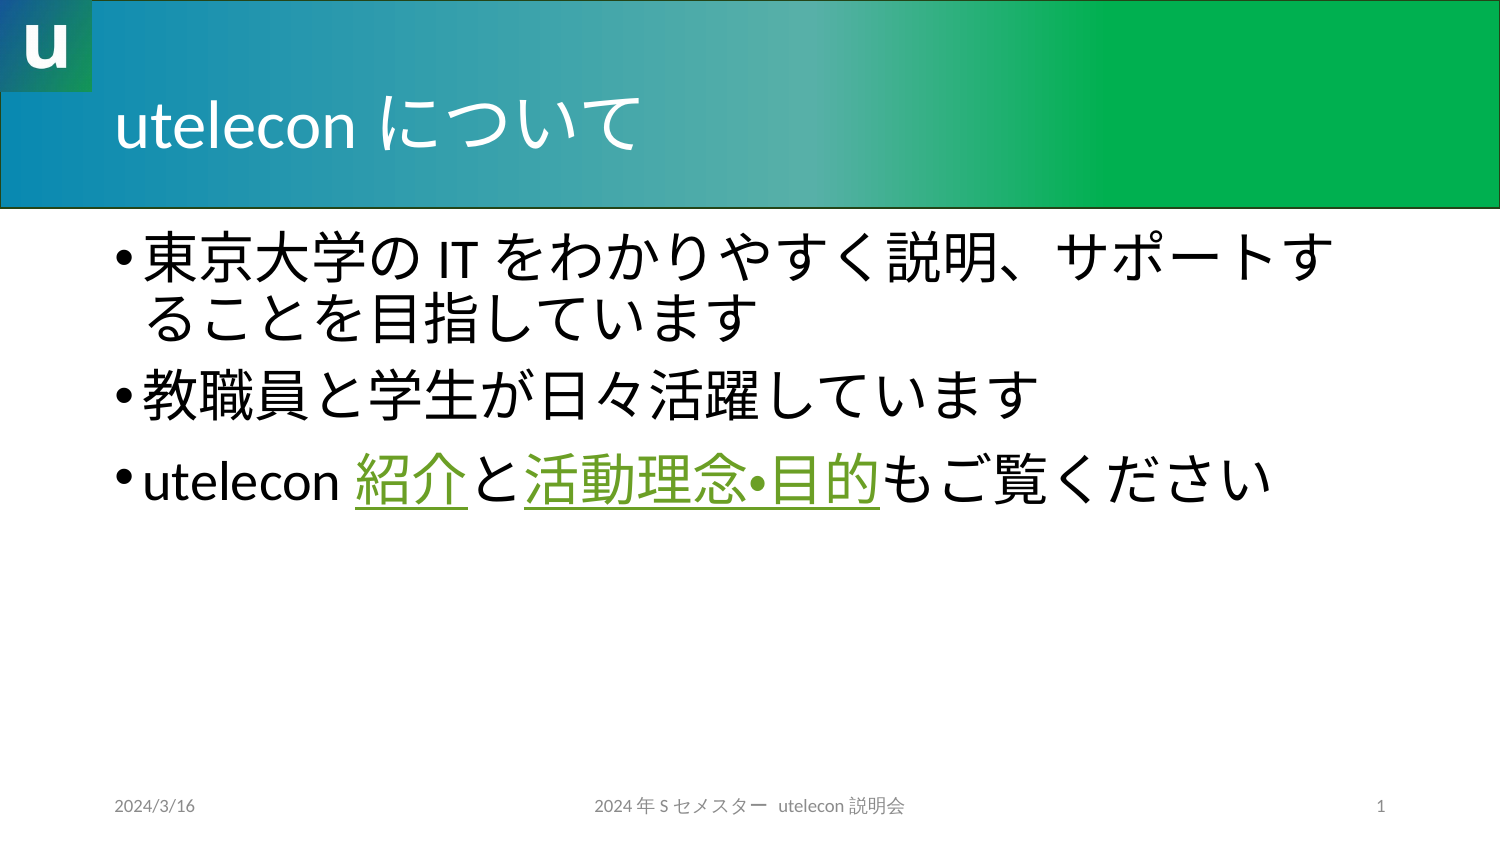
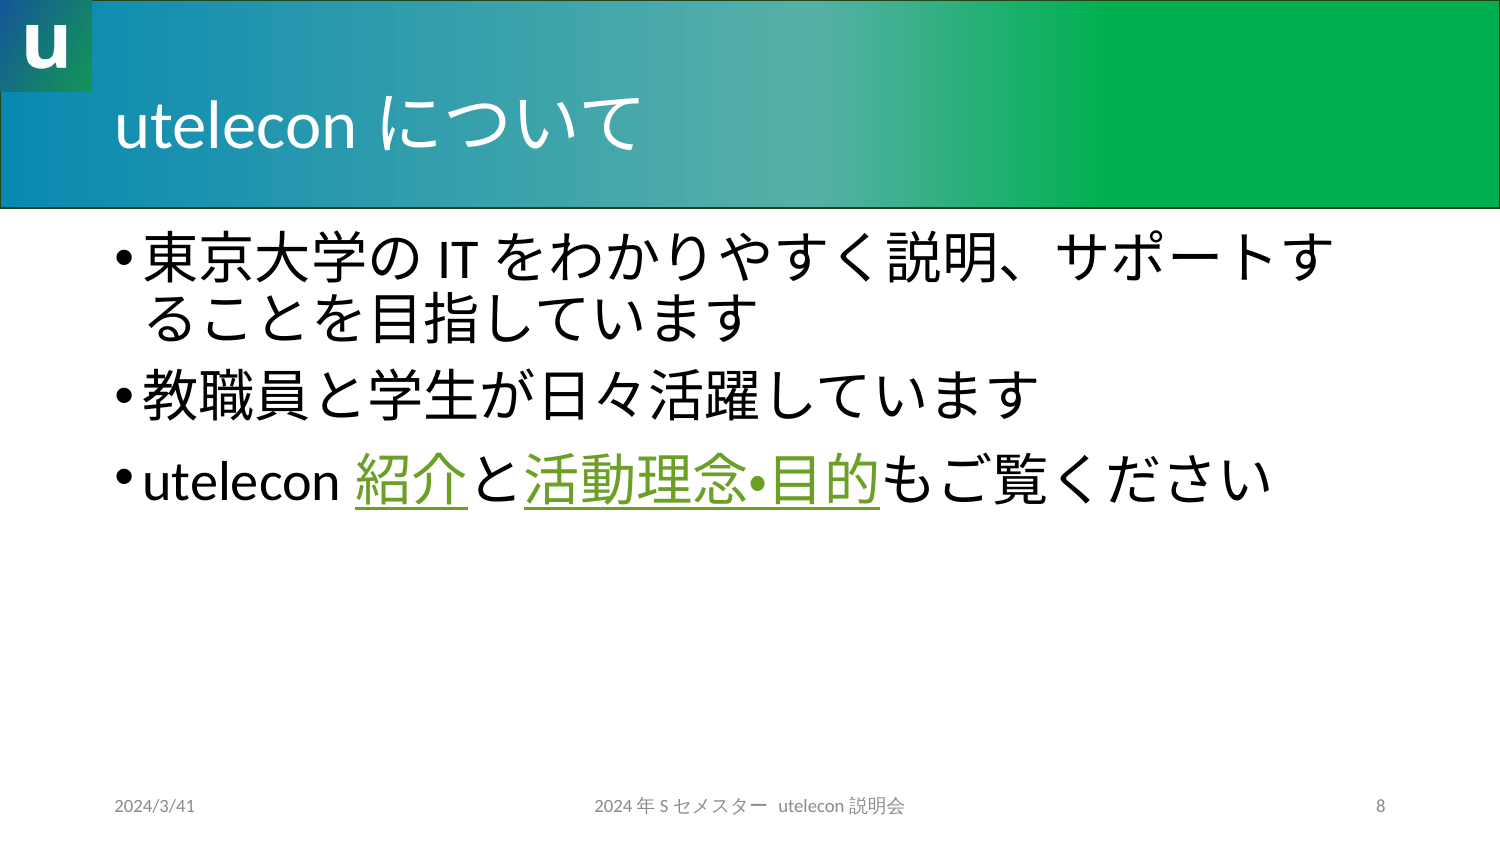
2024/3/16: 2024/3/16 -> 2024/3/41 (155, 806)
1: 1 -> 8 (1381, 806)
